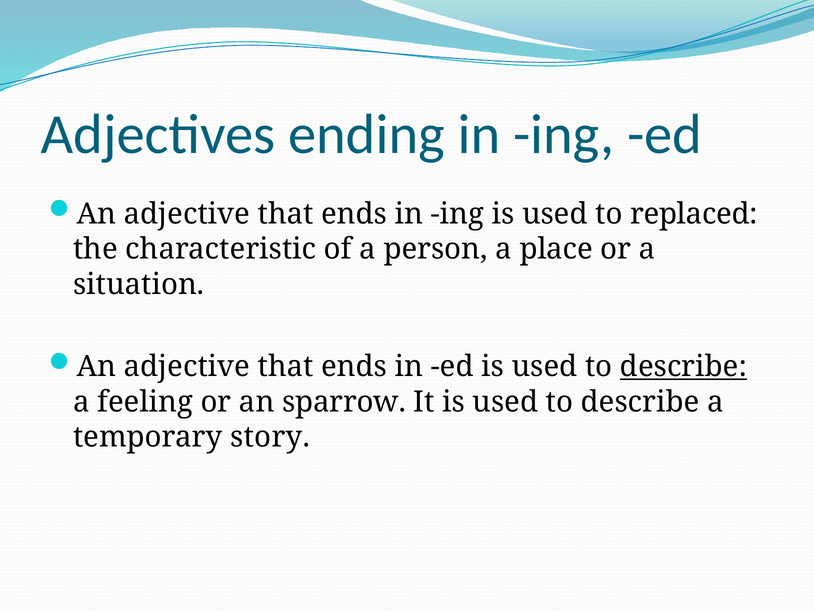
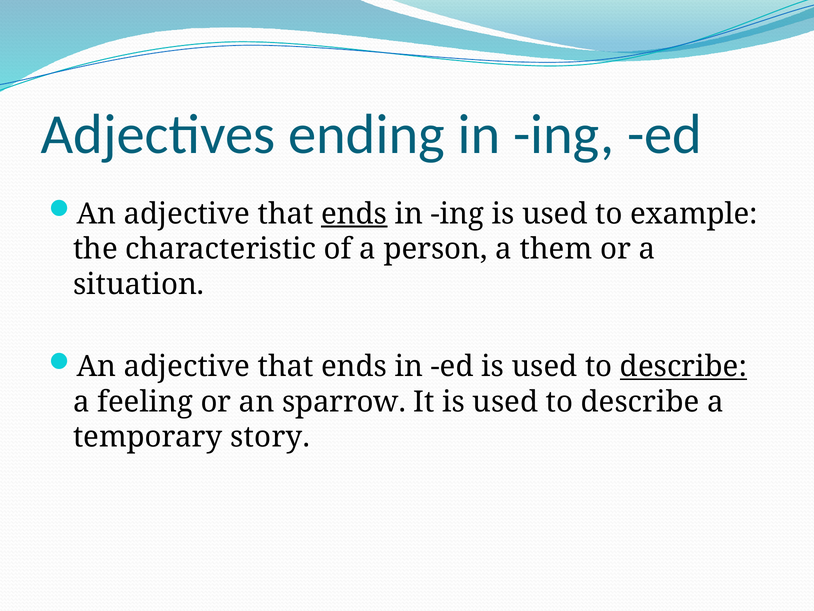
ends underline: none -> present (354, 214)
replaced: replaced -> example (694, 214)
place: place -> them (556, 249)
